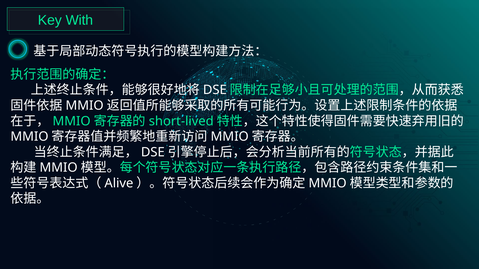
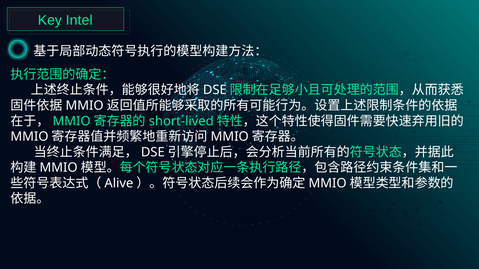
With: With -> Intel (79, 20)
